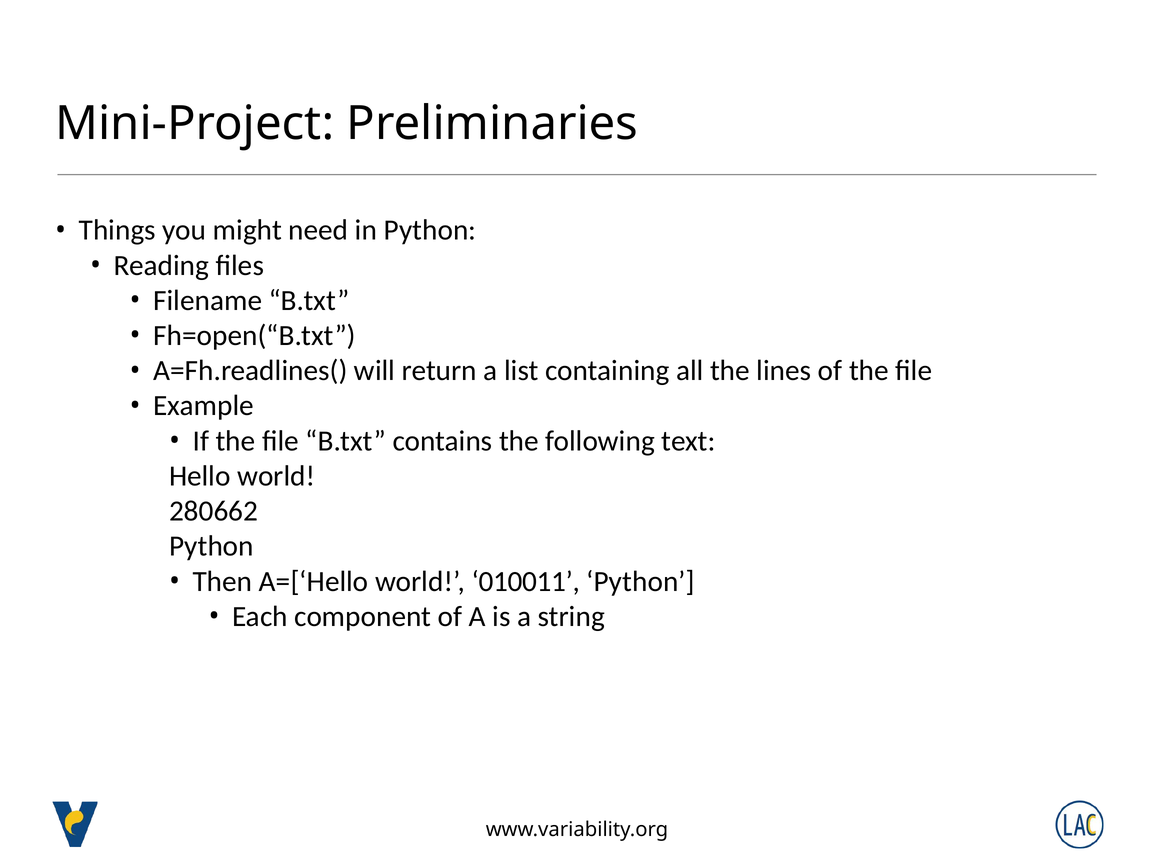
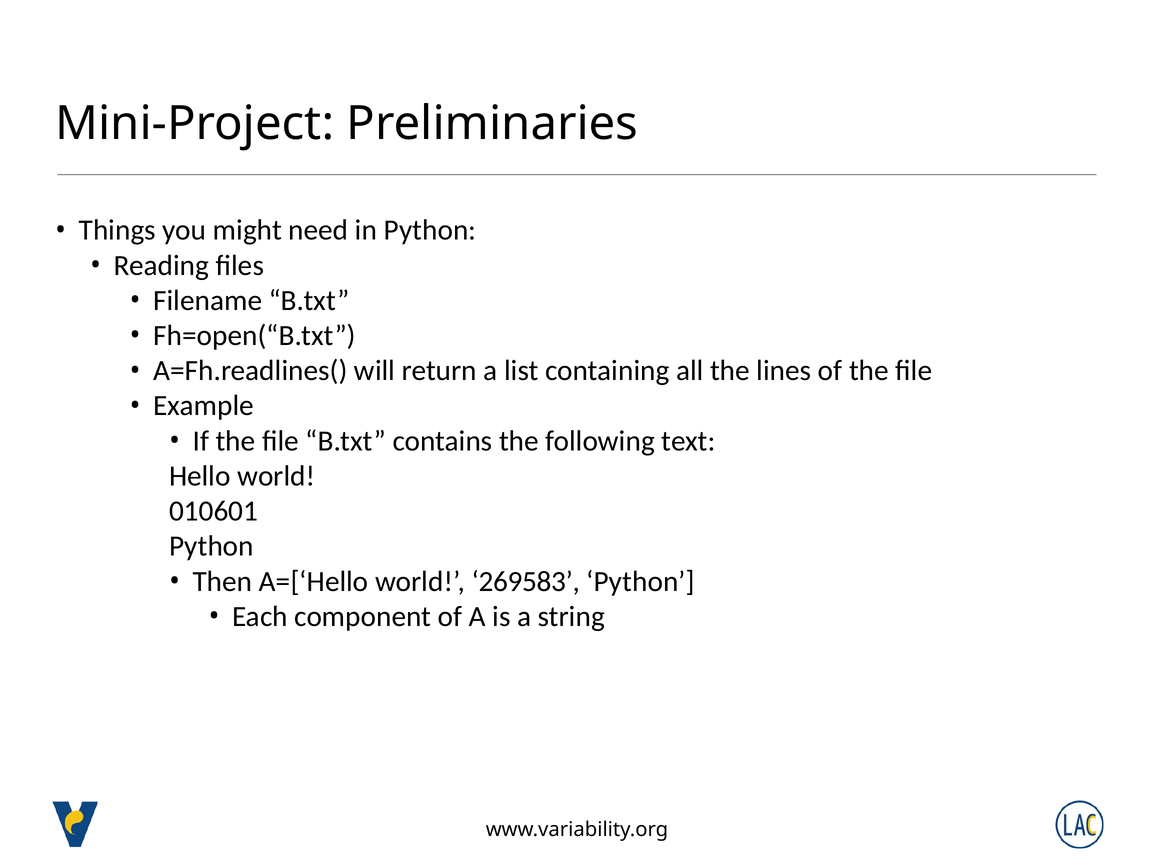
280662: 280662 -> 010601 (214, 511)
010011: 010011 -> 269583 (526, 582)
